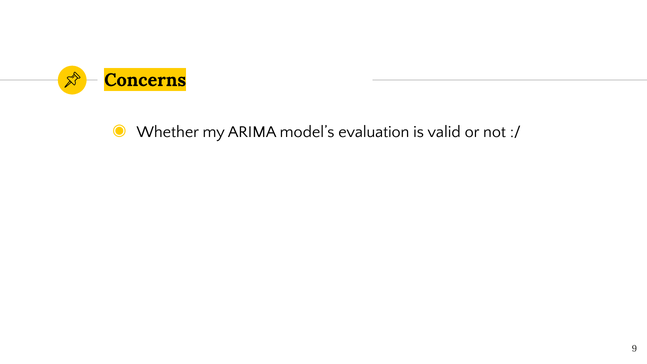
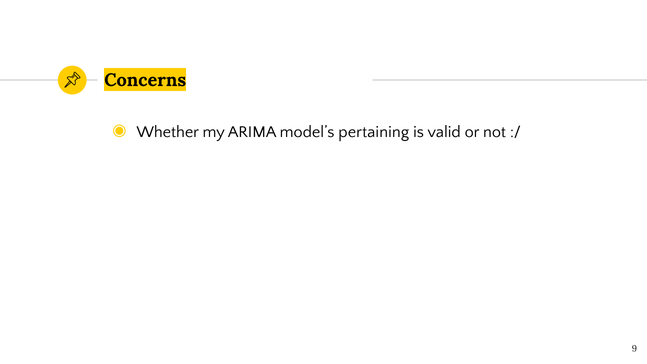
evaluation: evaluation -> pertaining (374, 132)
